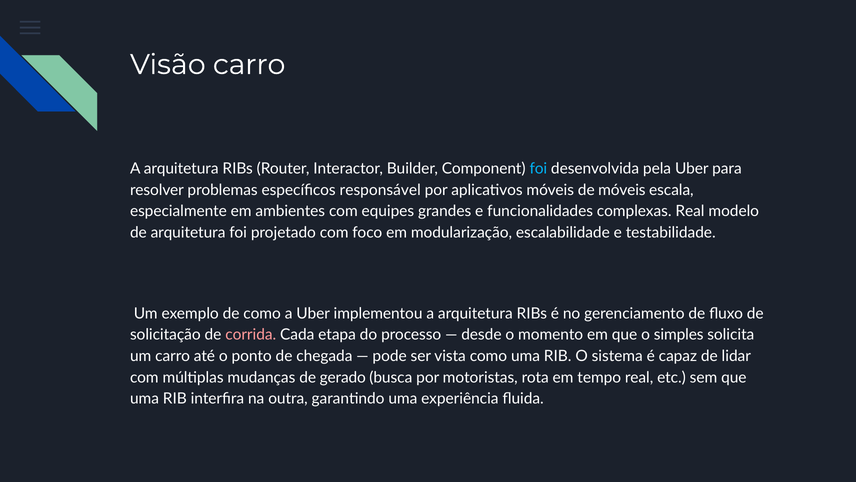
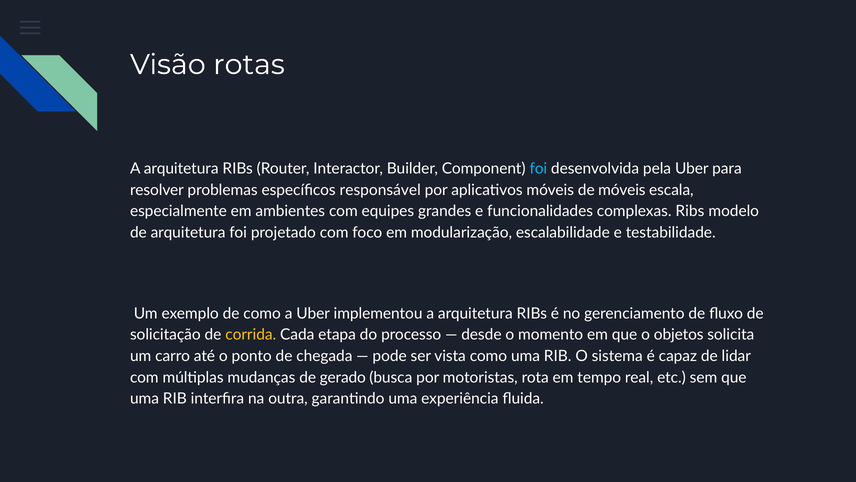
Visão carro: carro -> rotas (249, 65)
complexas Real: Real -> Ribs (690, 211)
corrida colour: pink -> yellow (251, 334)
simples: simples -> objetos (679, 334)
